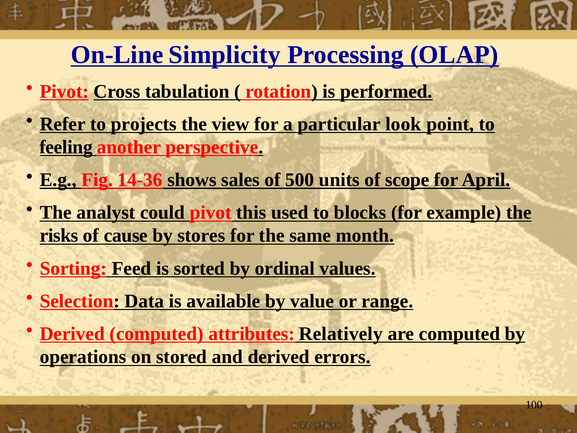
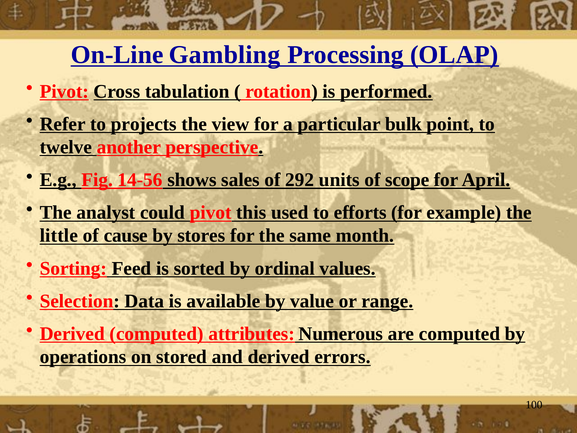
Simplicity: Simplicity -> Gambling (225, 55)
look: look -> bulk (404, 124)
feeling: feeling -> twelve (66, 147)
14-36: 14-36 -> 14-56 (140, 180)
500: 500 -> 292 (300, 180)
blocks: blocks -> efforts (360, 212)
risks: risks -> little (59, 235)
Relatively: Relatively -> Numerous (341, 334)
